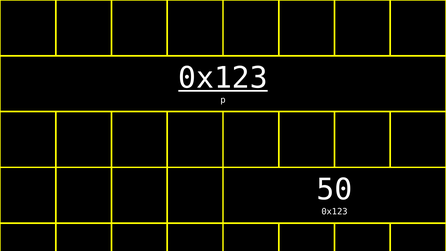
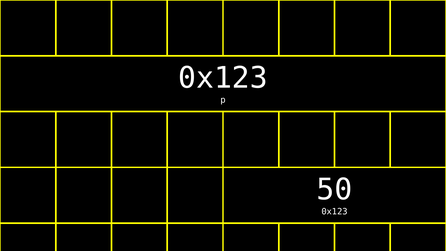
0x123 underline: present -> none (223, 78)
